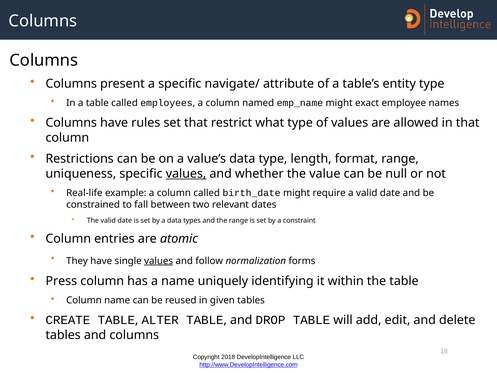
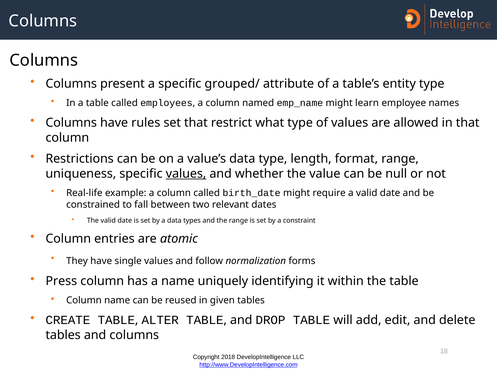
navigate/: navigate/ -> grouped/ (232, 84)
exact: exact -> learn (367, 103)
values underline: present -> none (159, 261)
